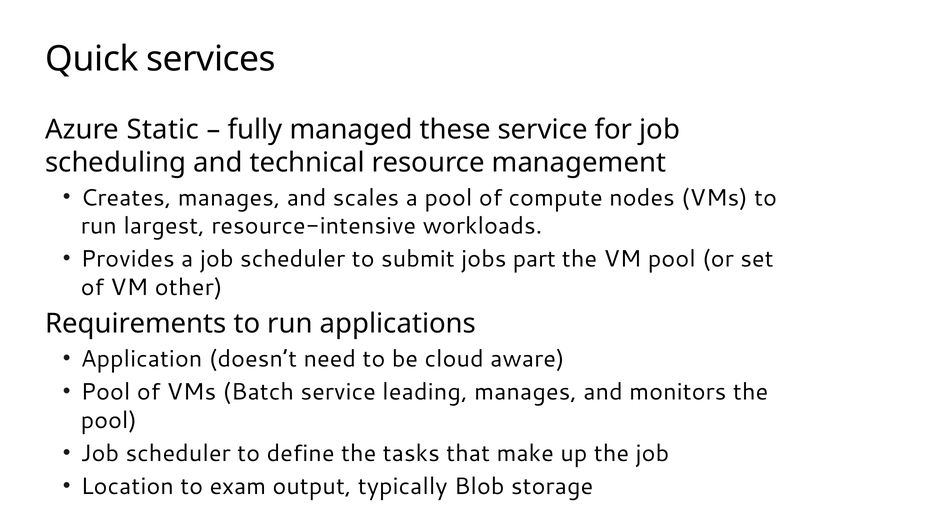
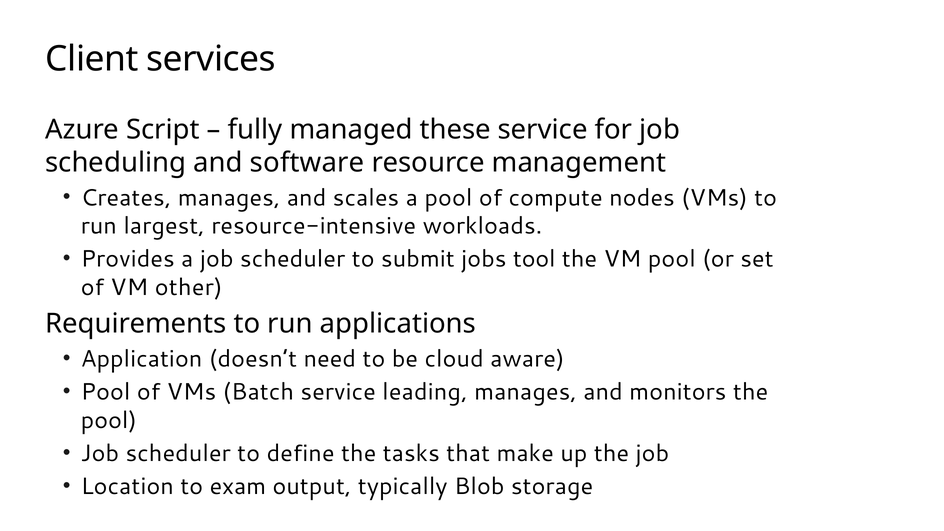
Quick: Quick -> Client (92, 59)
Static: Static -> Script (163, 130)
technical: technical -> software (307, 163)
part: part -> tool (534, 259)
